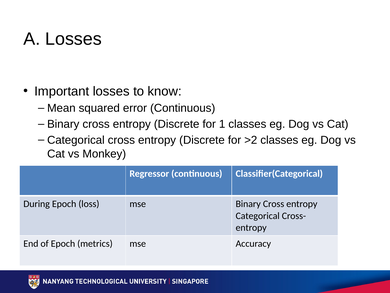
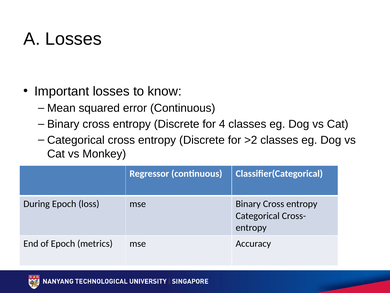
1: 1 -> 4 (222, 124)
